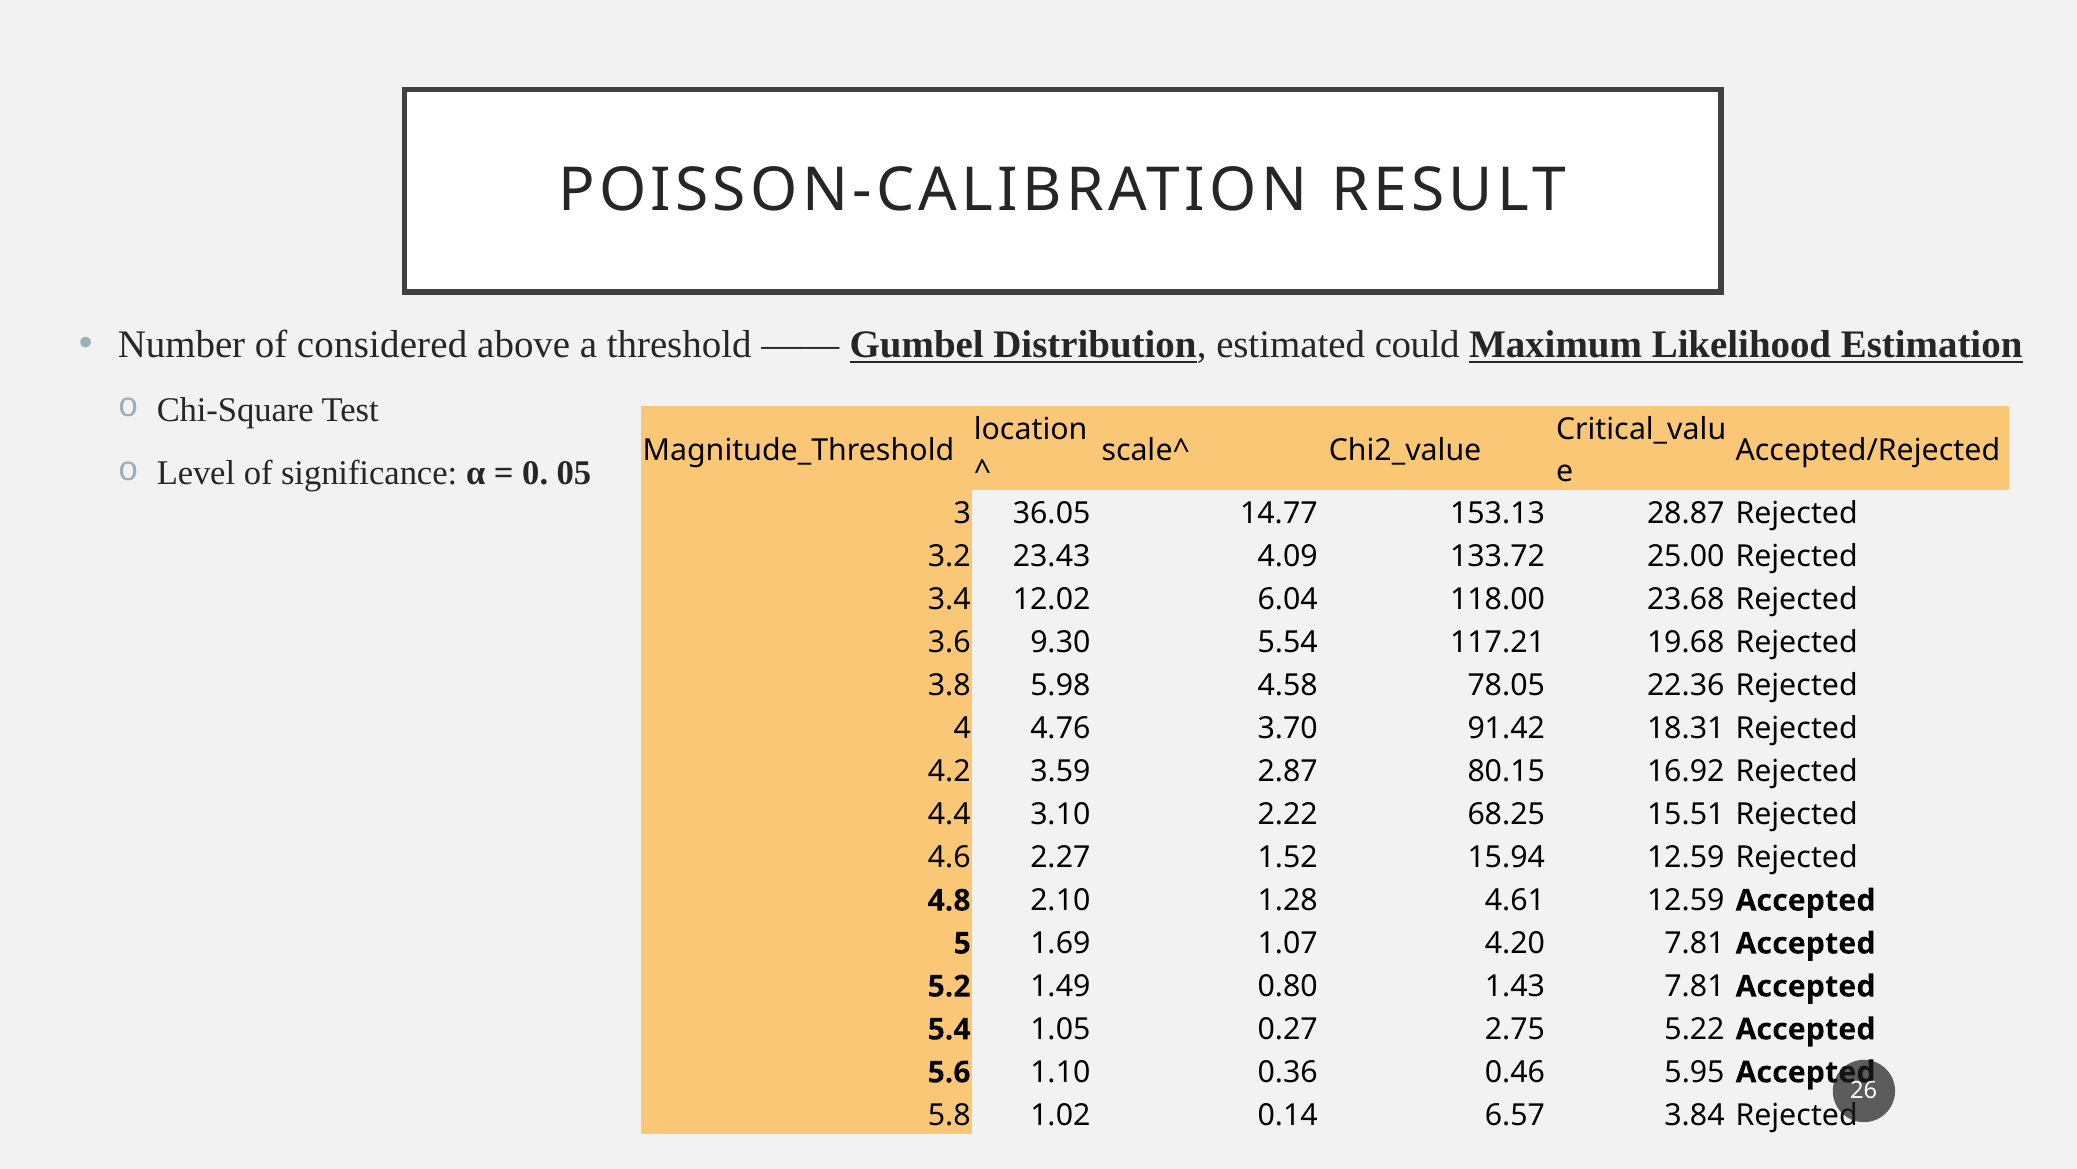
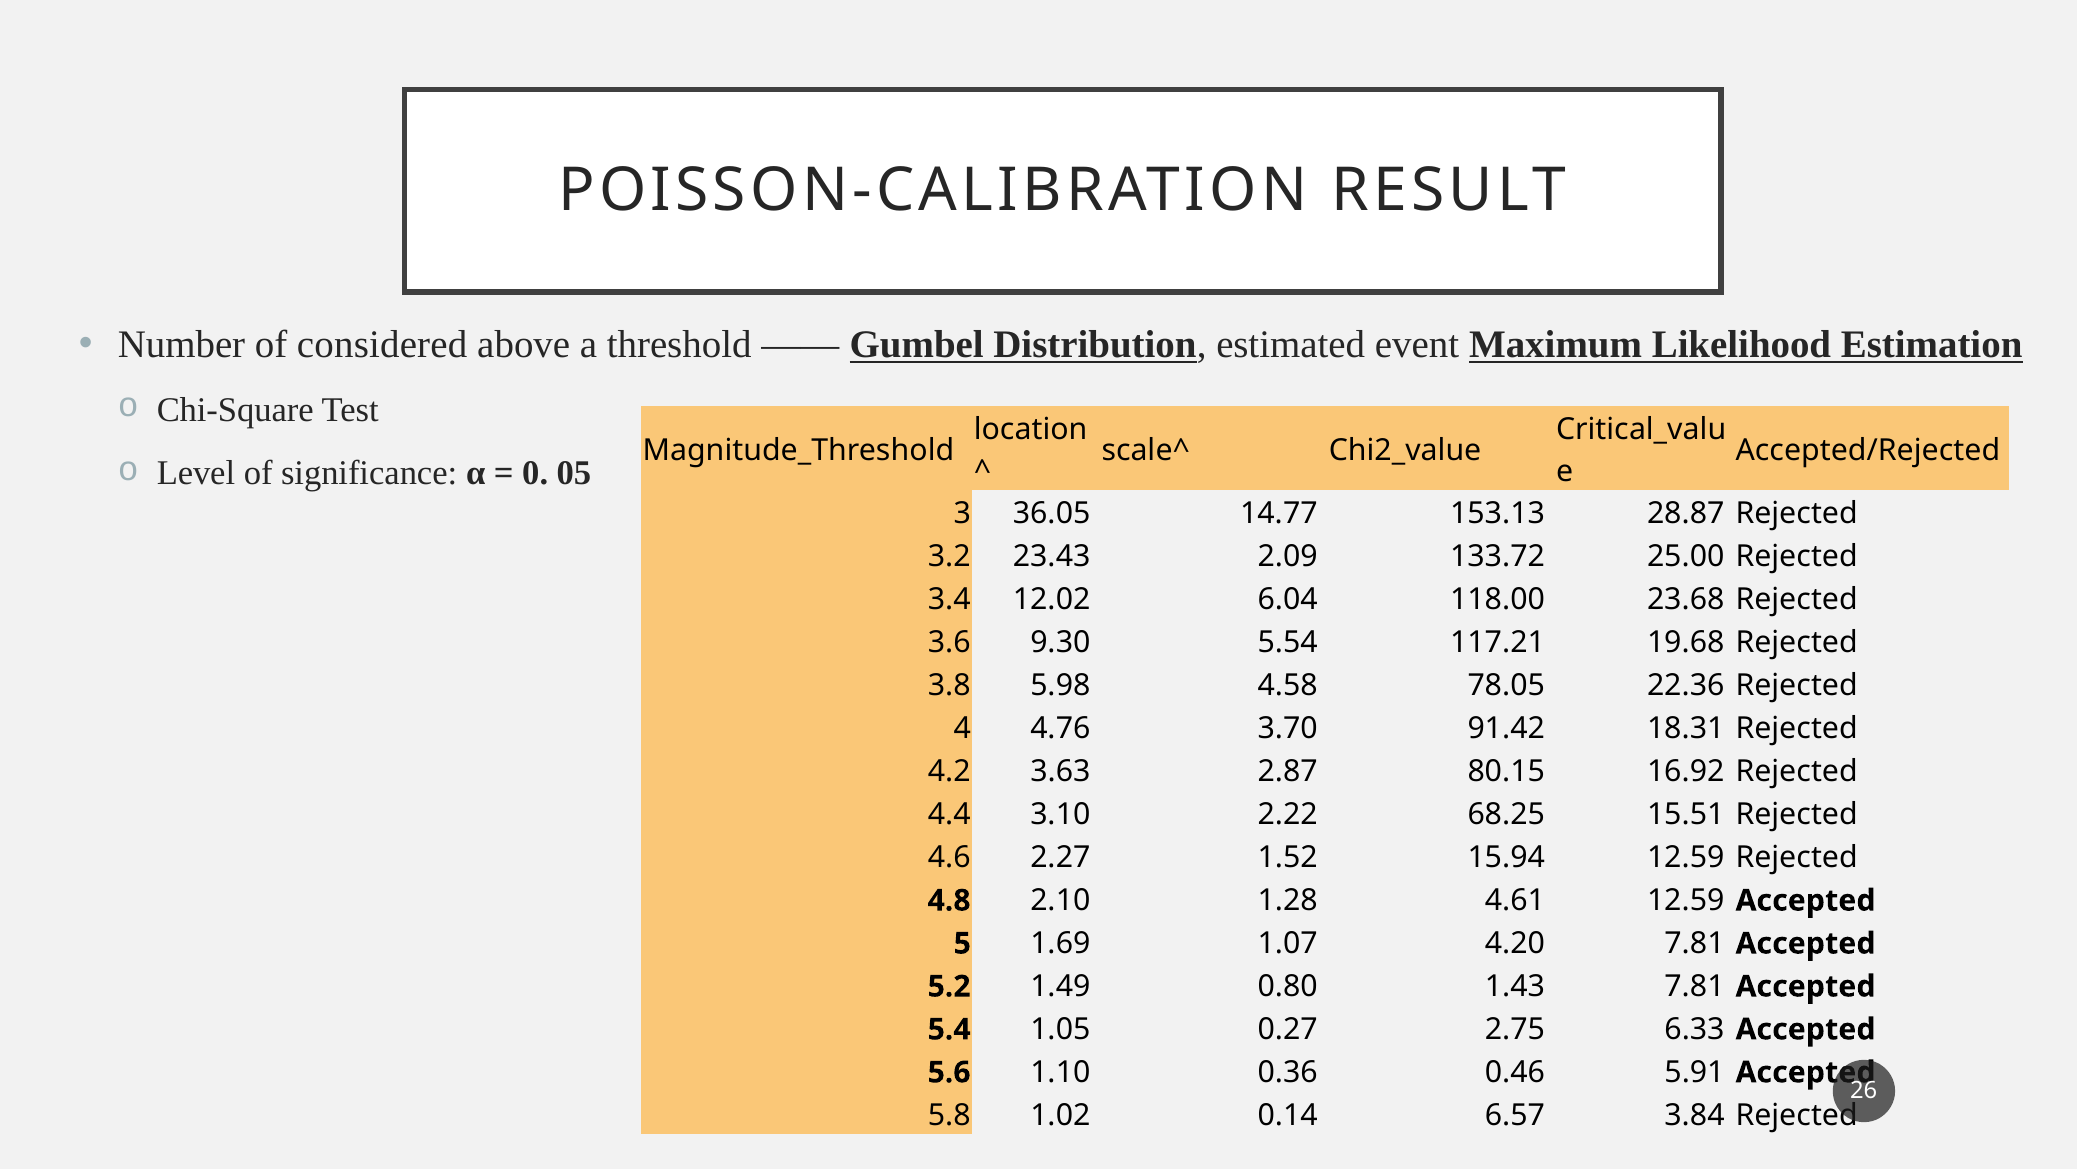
could: could -> event (1417, 344)
4.09: 4.09 -> 2.09 (1288, 557)
3.59: 3.59 -> 3.63 (1060, 771)
5.22: 5.22 -> 6.33 (1695, 1029)
5.95: 5.95 -> 5.91 (1695, 1072)
